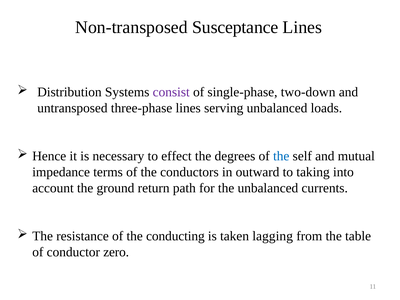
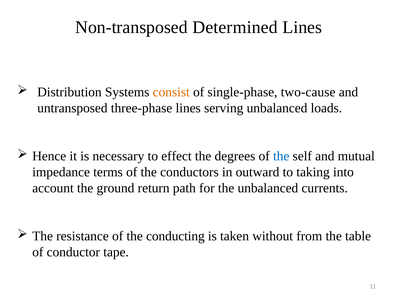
Susceptance: Susceptance -> Determined (235, 27)
consist colour: purple -> orange (171, 92)
two-down: two-down -> two-cause (308, 92)
lagging: lagging -> without (273, 236)
zero: zero -> tape (116, 252)
